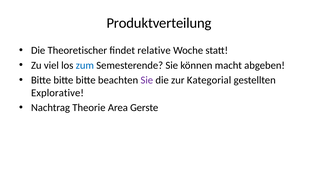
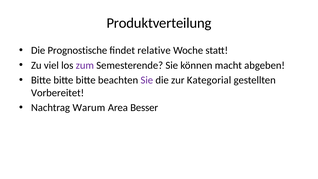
Theoretischer: Theoretischer -> Prognostische (77, 50)
zum colour: blue -> purple (85, 65)
Explorative: Explorative -> Vorbereitet (58, 93)
Theorie: Theorie -> Warum (89, 108)
Gerste: Gerste -> Besser (144, 108)
